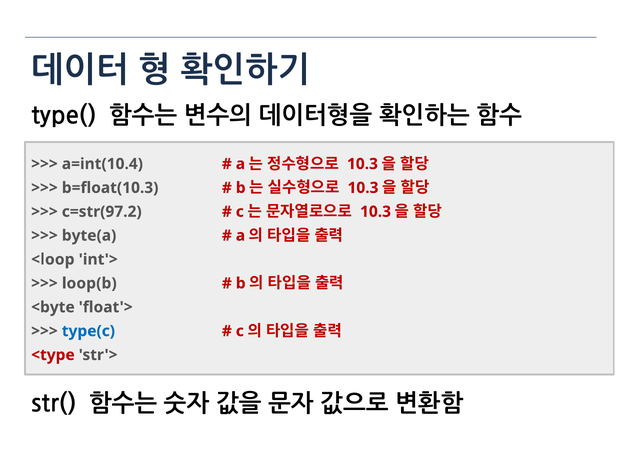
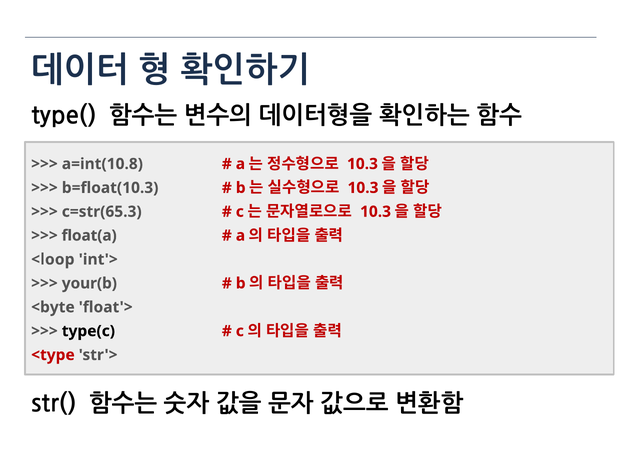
a=int(10.4: a=int(10.4 -> a=int(10.8 (102, 164)
c=str(97.2: c=str(97.2 -> c=str(65.3 (102, 211)
byte(a: byte(a -> float(a (89, 235)
loop(b: loop(b -> your(b (89, 283)
type(c colour: blue -> black (88, 331)
